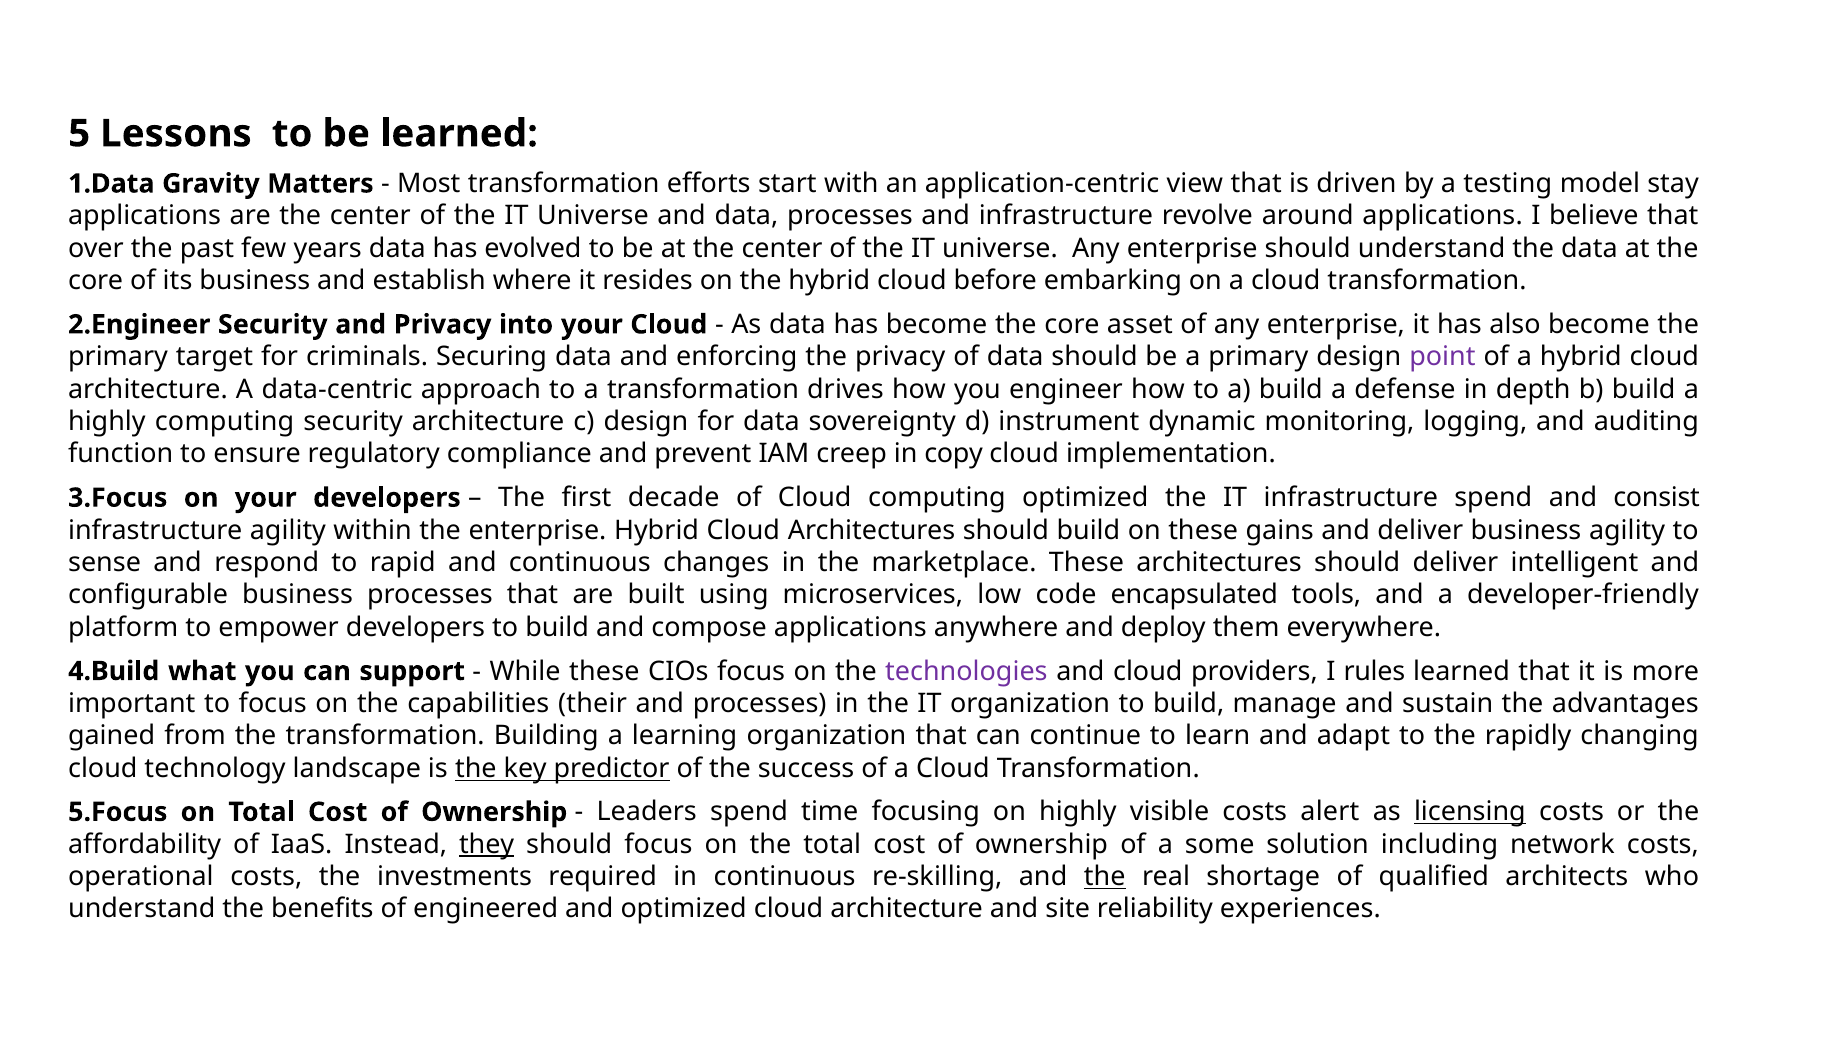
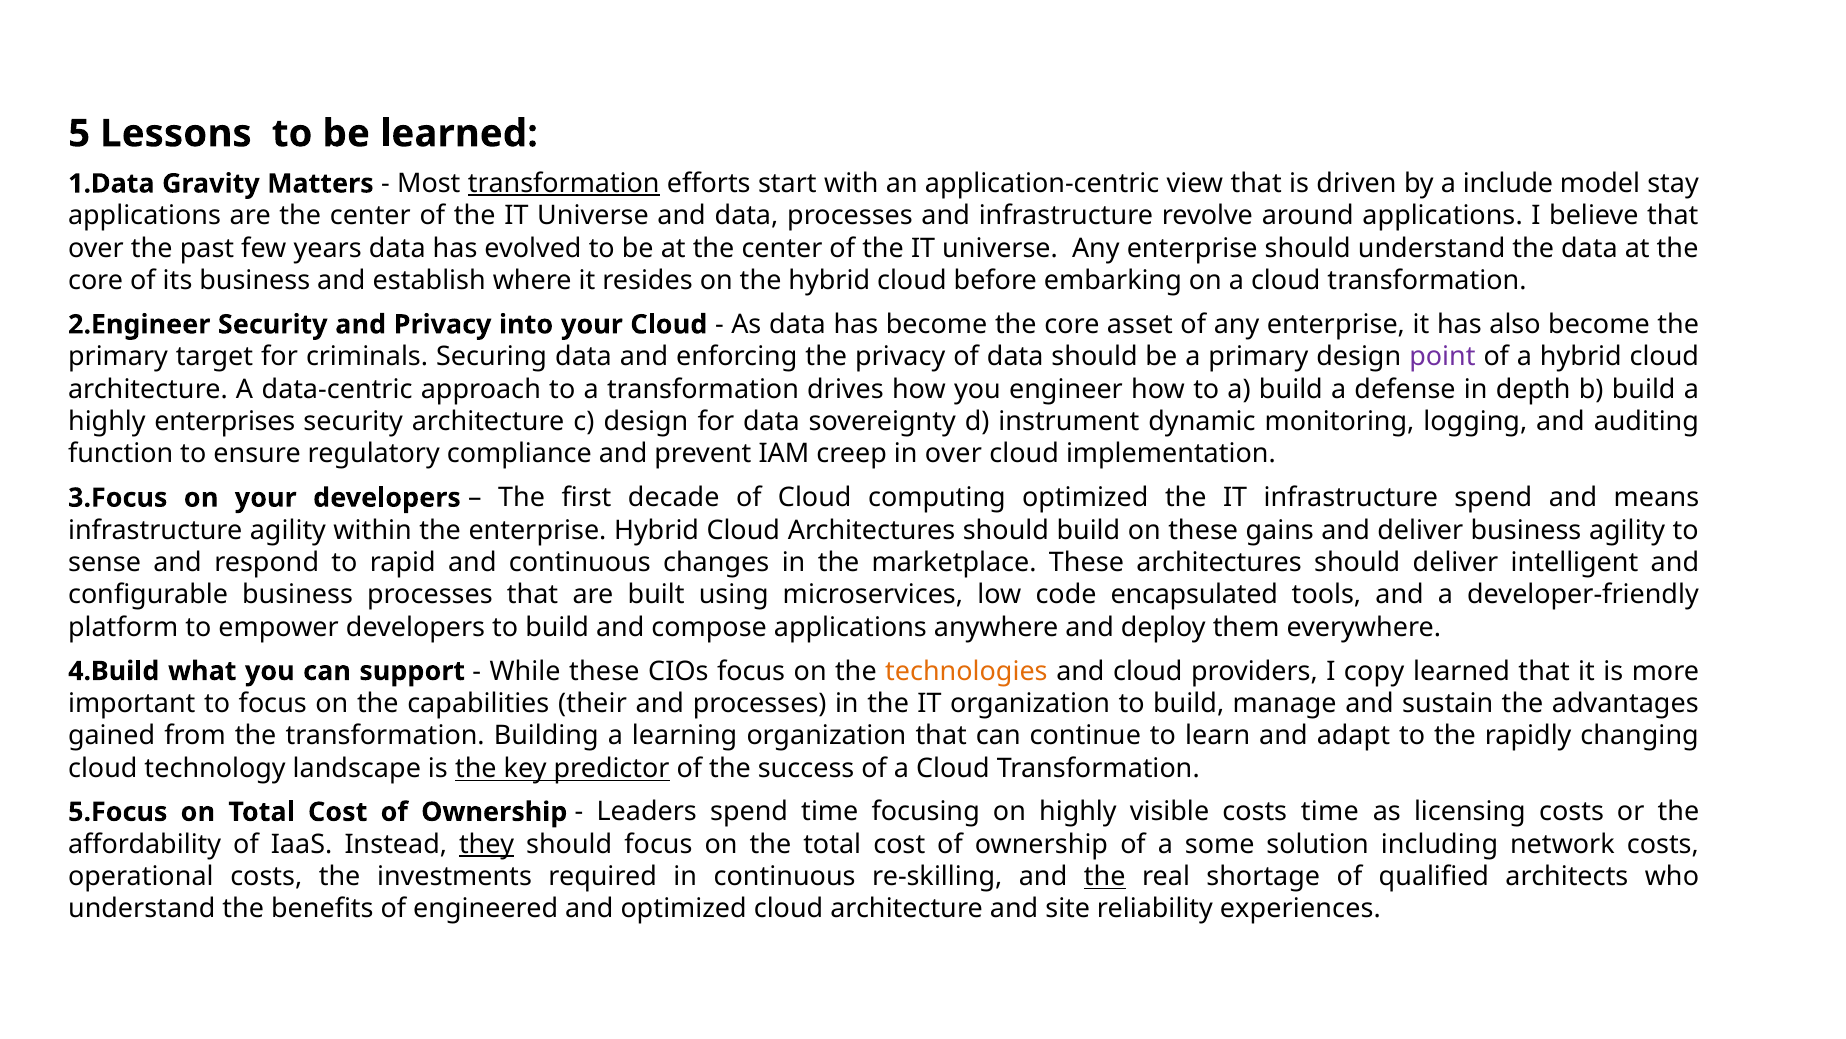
transformation underline: none -> present (564, 184)
testing: testing -> include (1508, 184)
highly computing: computing -> enterprises (225, 421)
in copy: copy -> over (953, 454)
consist: consist -> means (1656, 498)
technologies colour: purple -> orange (966, 671)
rules: rules -> copy (1374, 671)
costs alert: alert -> time (1330, 812)
licensing underline: present -> none (1470, 812)
